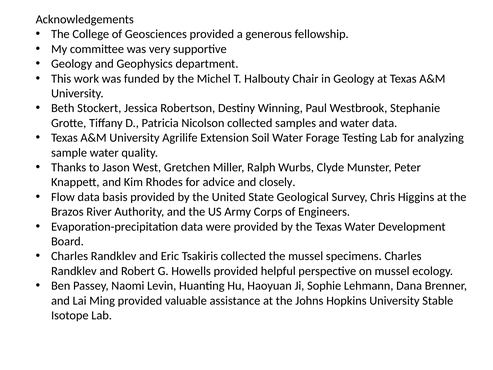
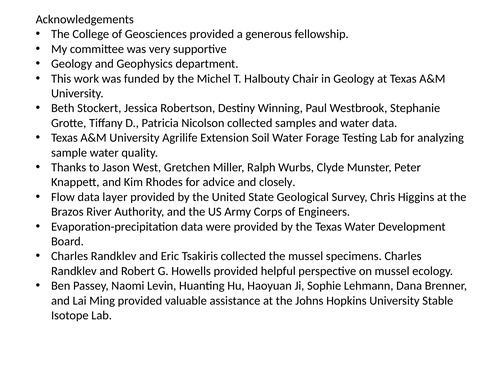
basis: basis -> layer (115, 197)
